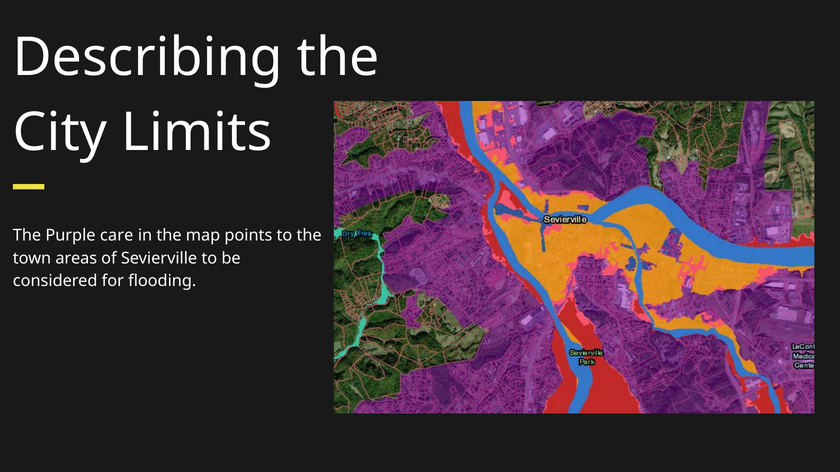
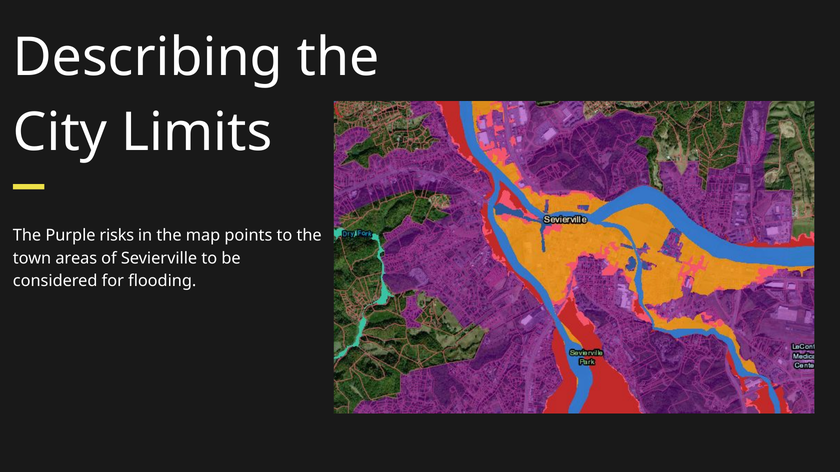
care: care -> risks (117, 236)
